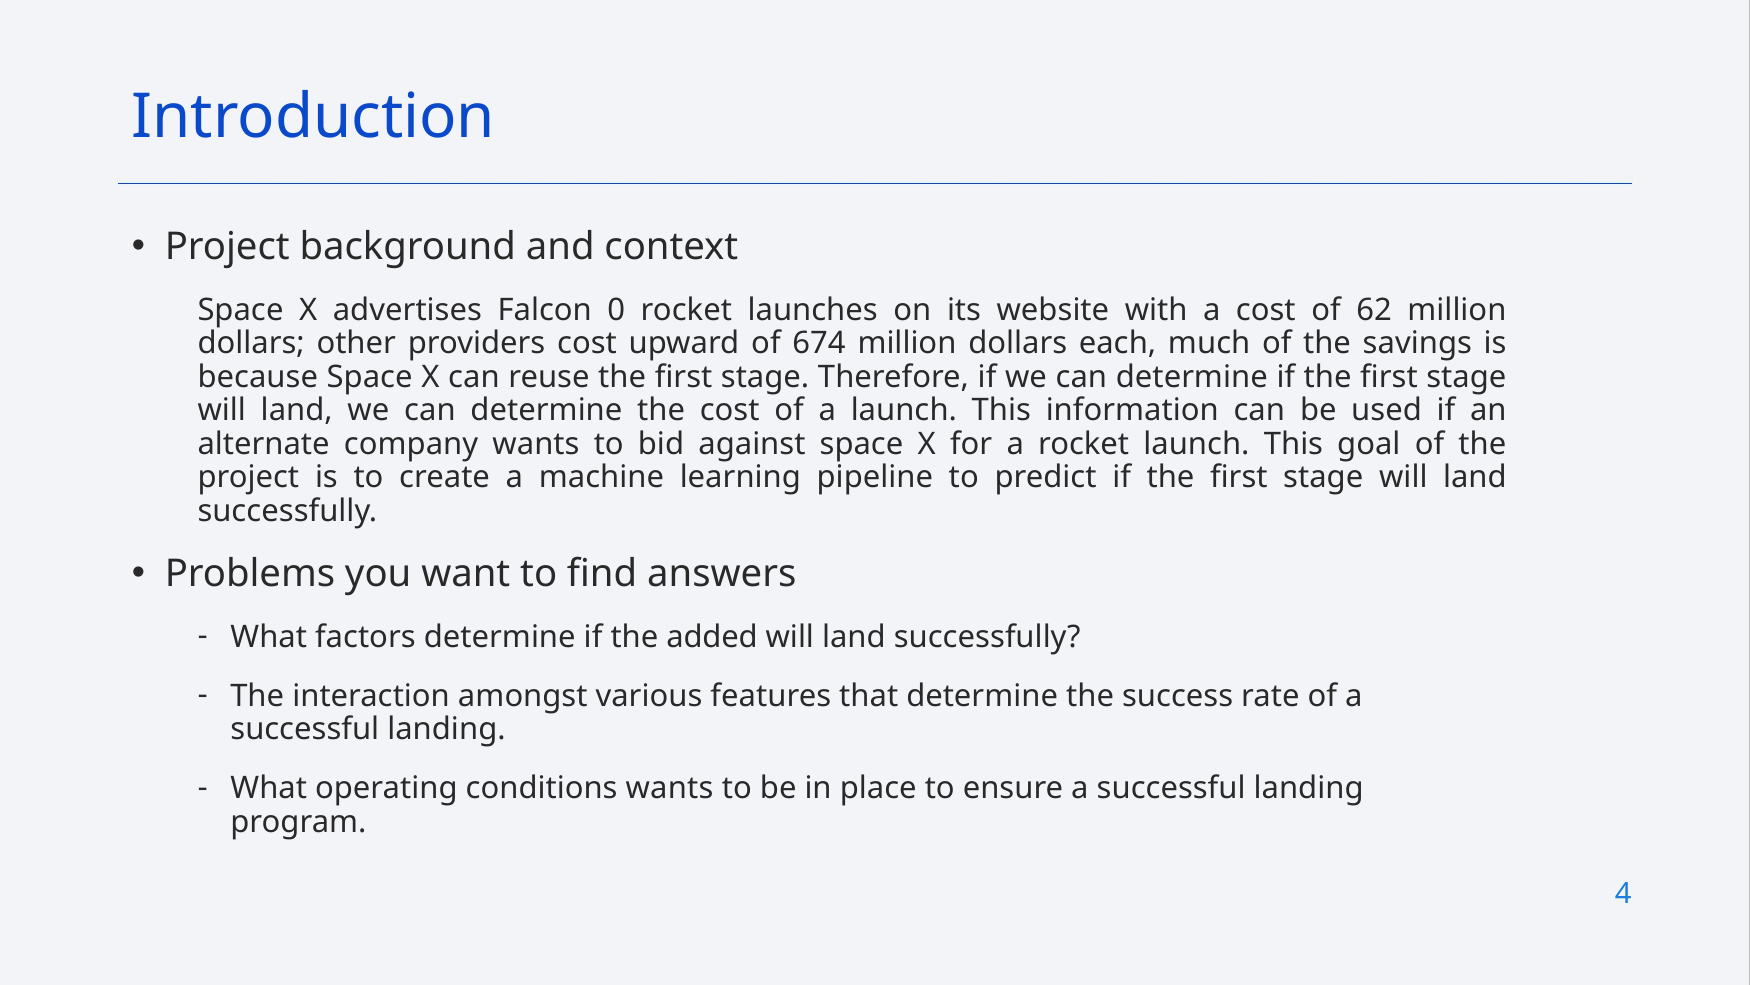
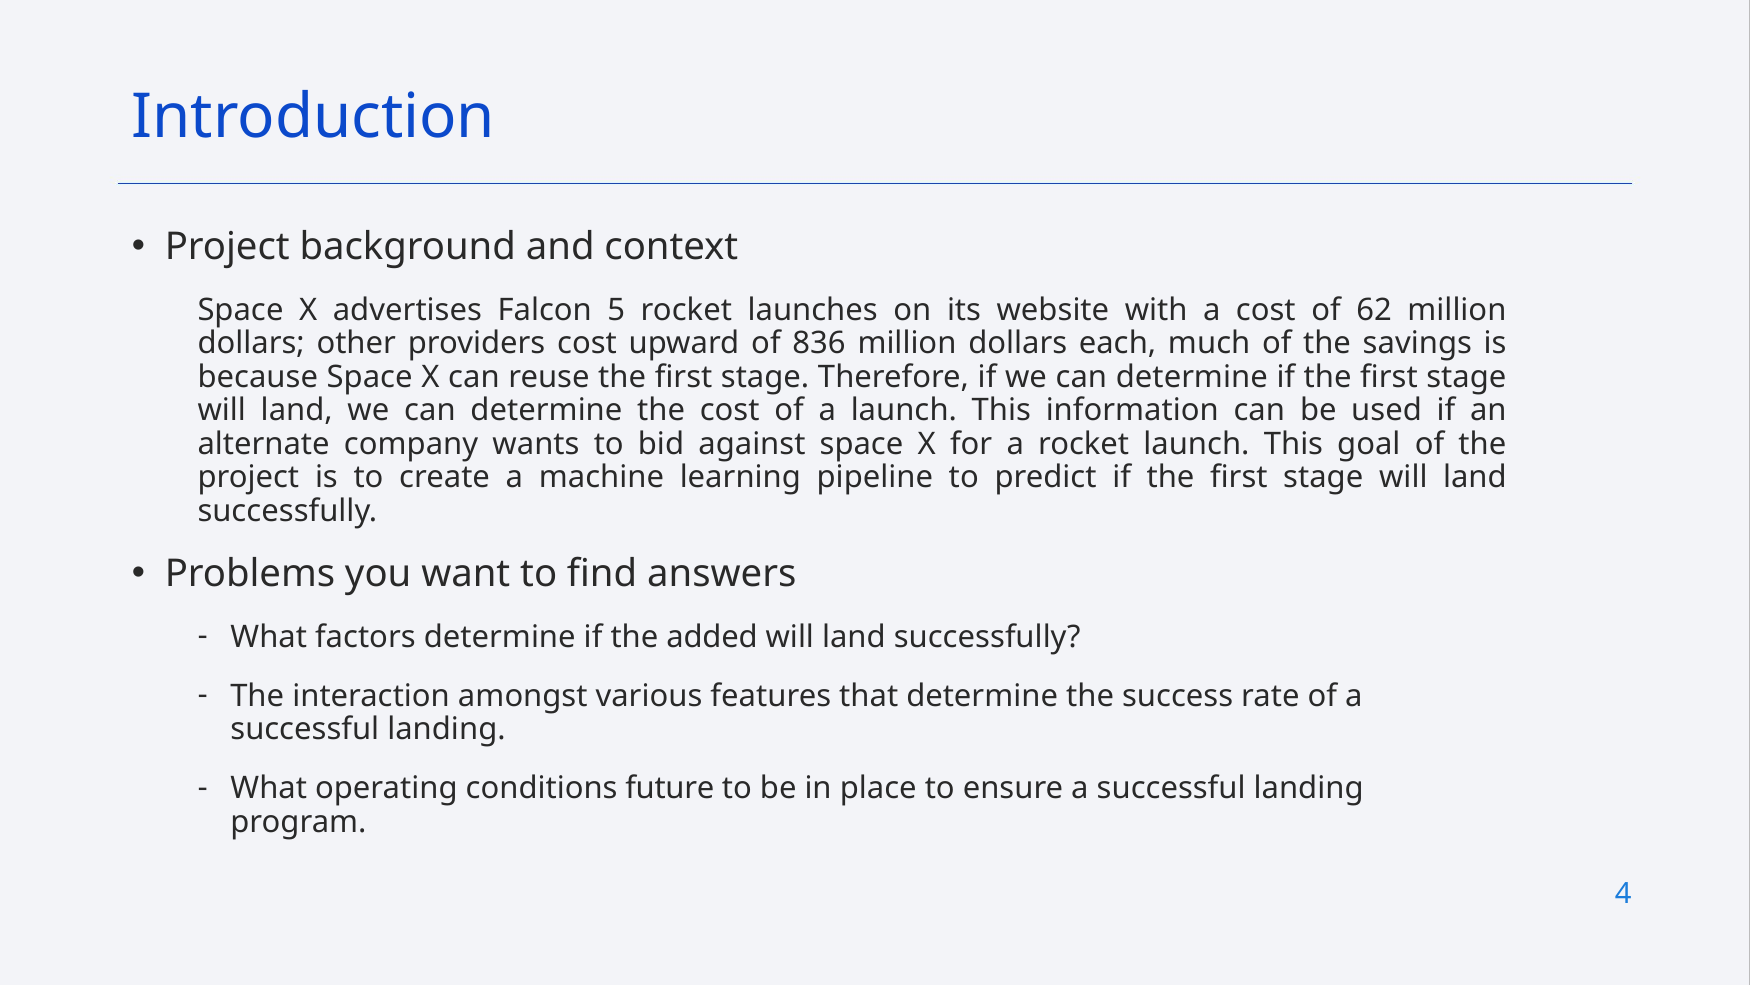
0: 0 -> 5 (616, 310)
674: 674 -> 836 (819, 343)
conditions wants: wants -> future (670, 788)
